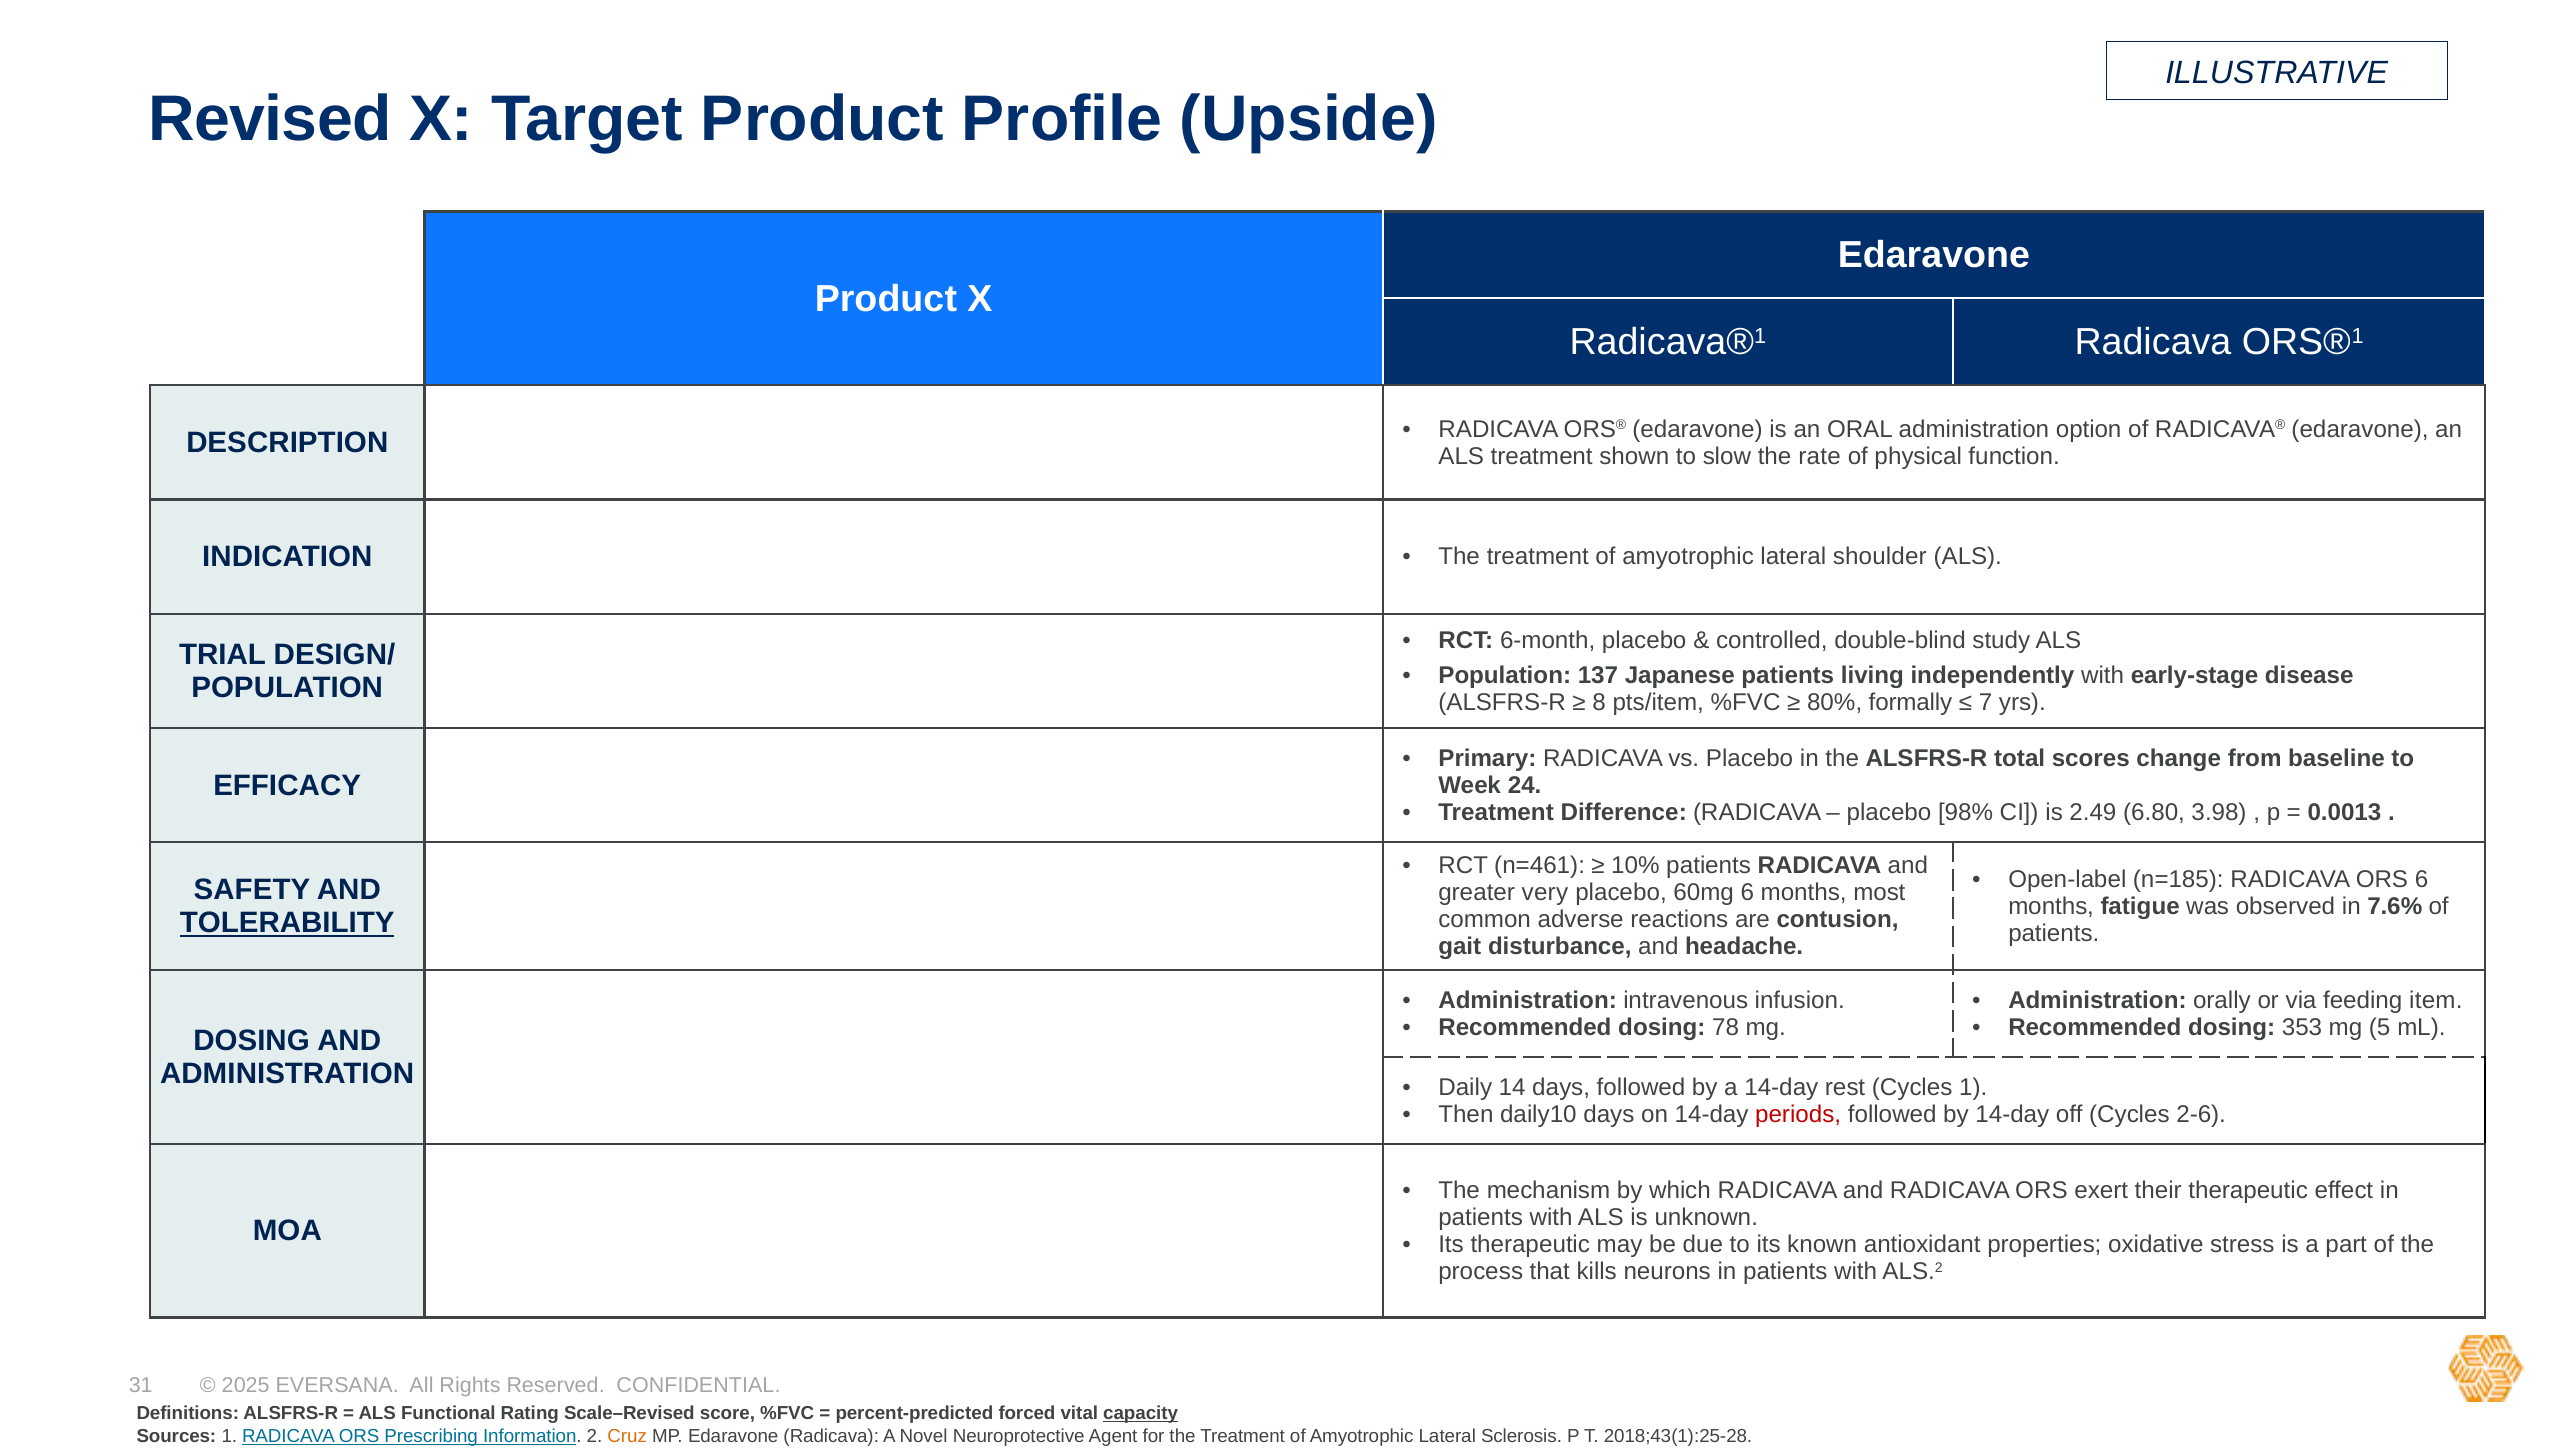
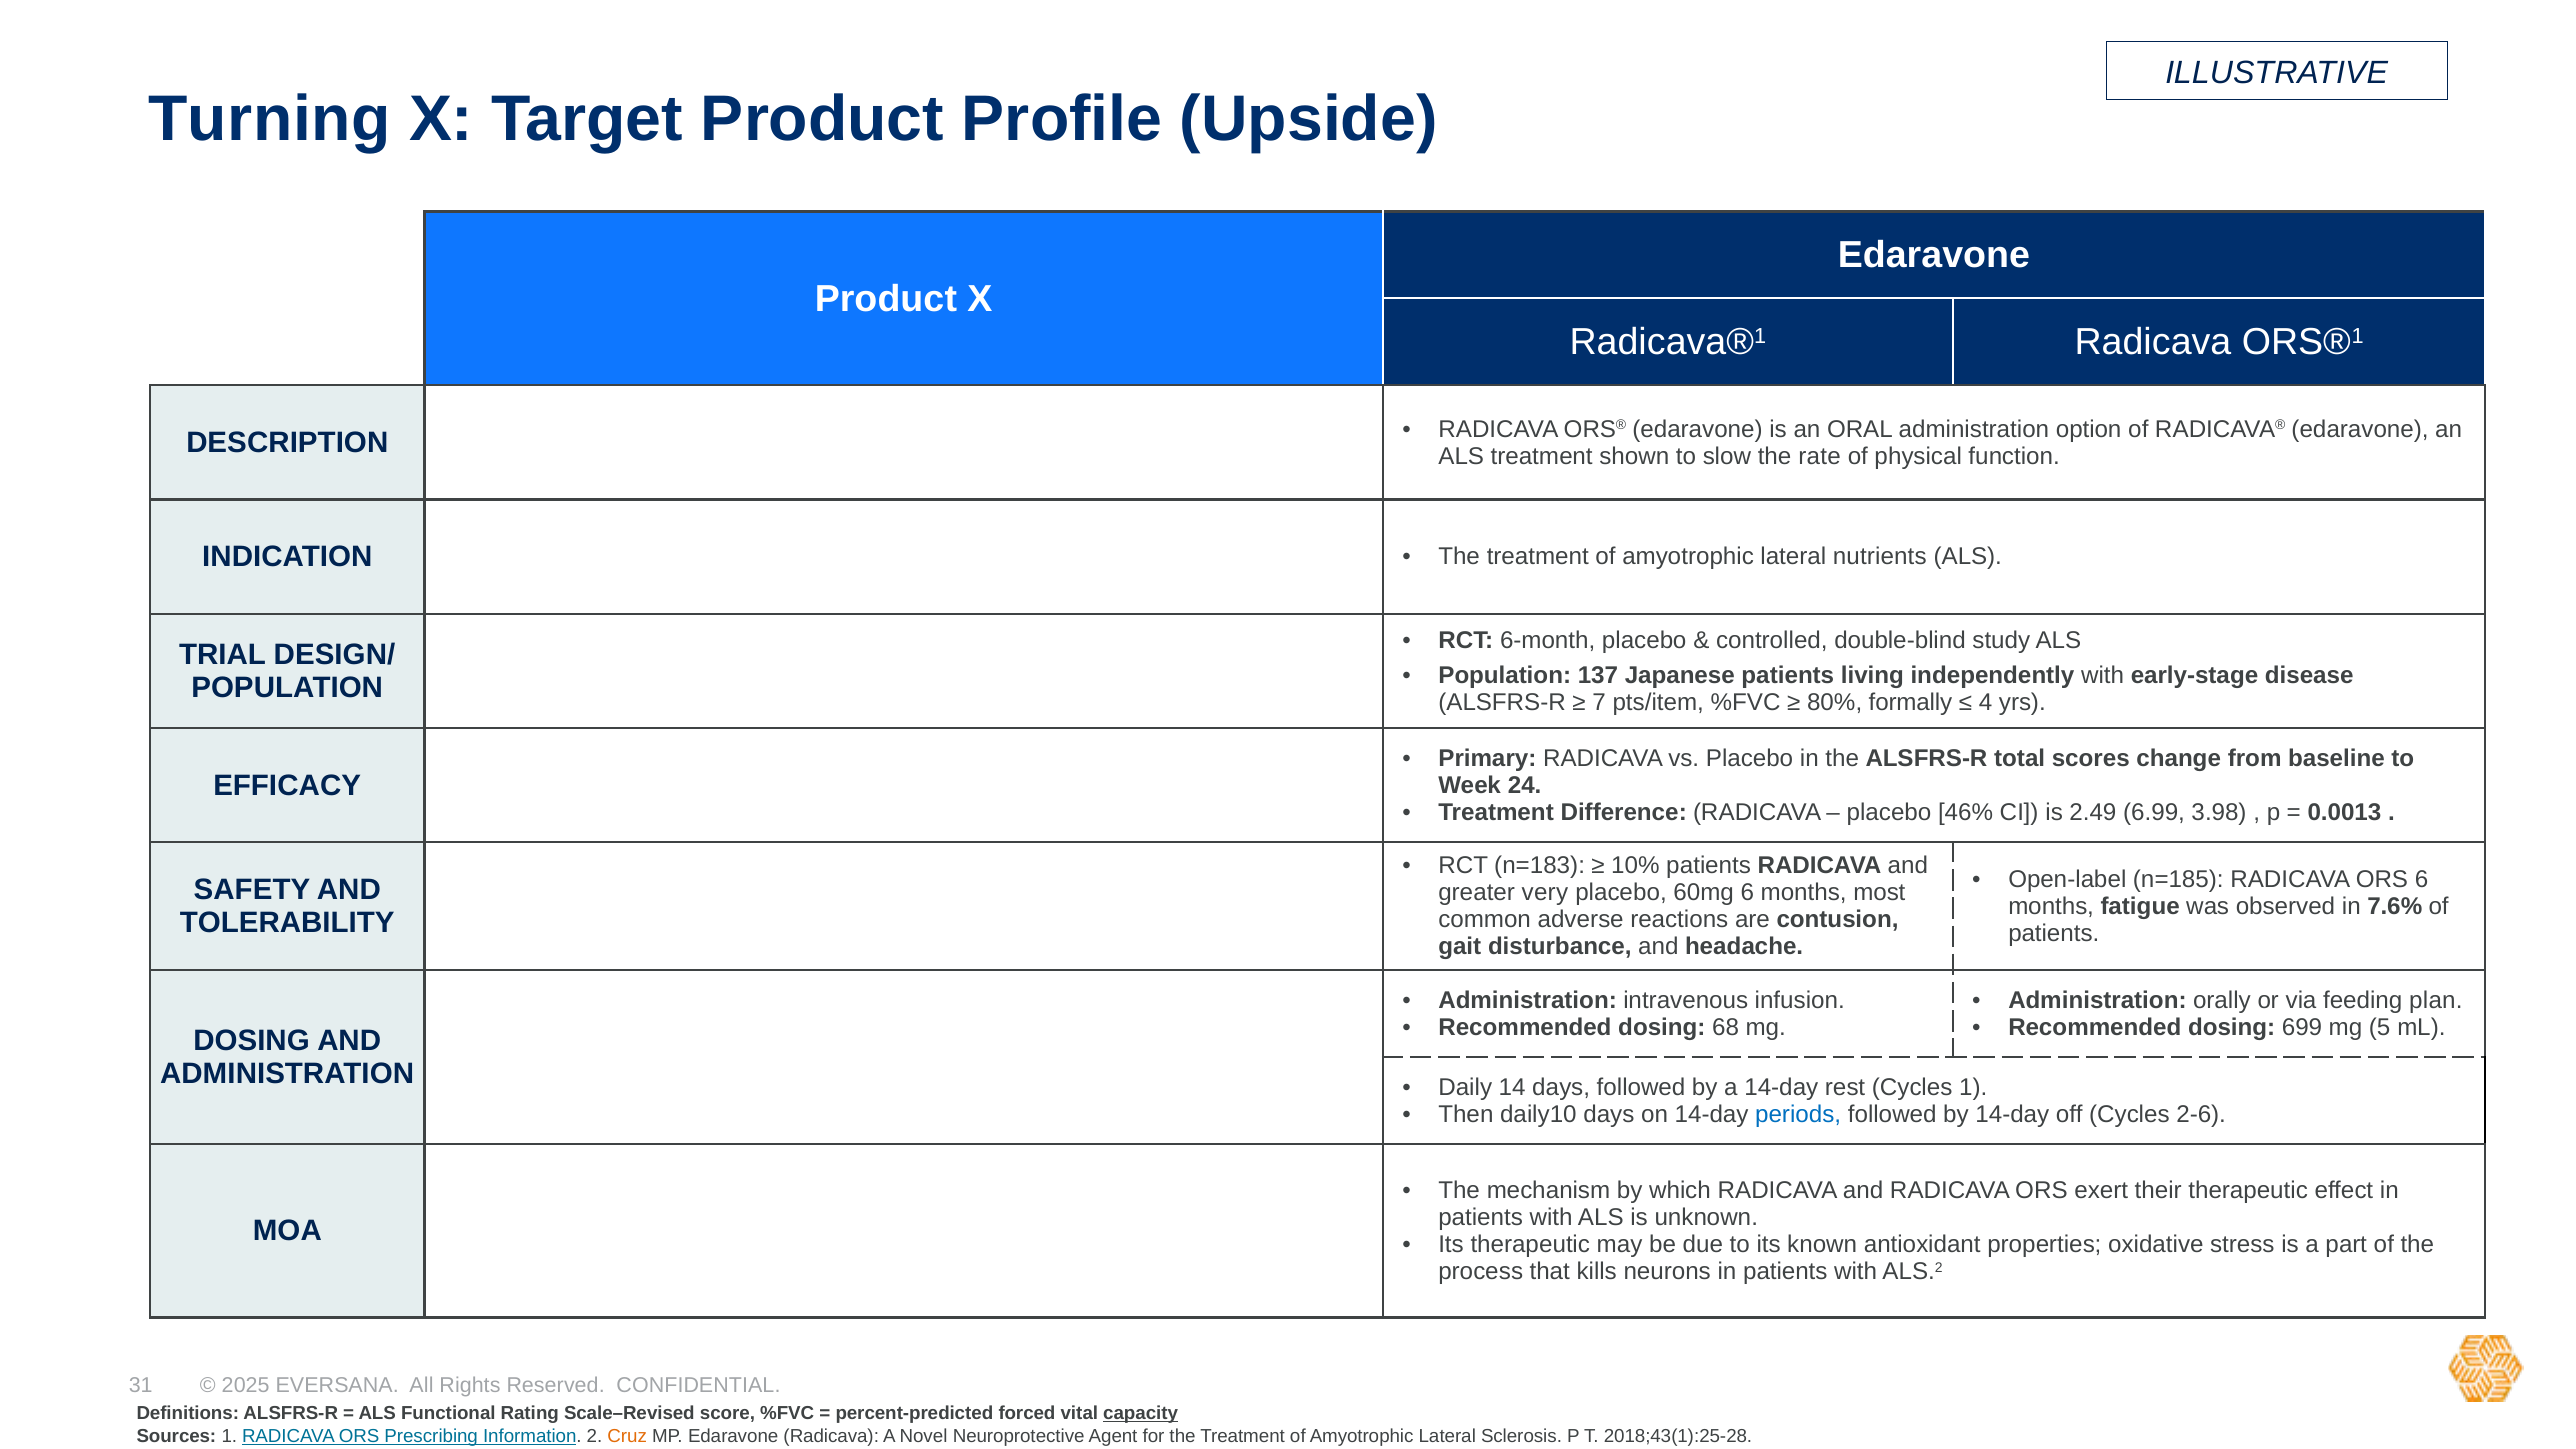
Revised: Revised -> Turning (269, 119)
shoulder: shoulder -> nutrients (1880, 557)
8: 8 -> 7 (1599, 702)
7: 7 -> 4 (1986, 702)
98%: 98% -> 46% (1966, 813)
6.80: 6.80 -> 6.99 (2154, 813)
n=461: n=461 -> n=183 (1540, 866)
TOLERABILITY underline: present -> none (287, 923)
item: item -> plan (2436, 1000)
78: 78 -> 68 (1726, 1027)
353: 353 -> 699 (2302, 1027)
periods colour: red -> blue (1798, 1114)
